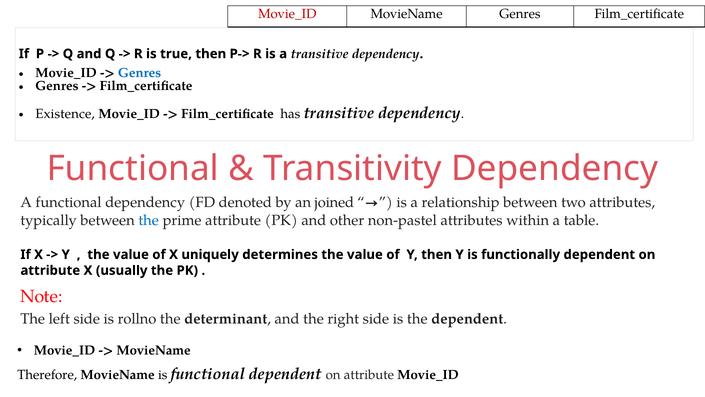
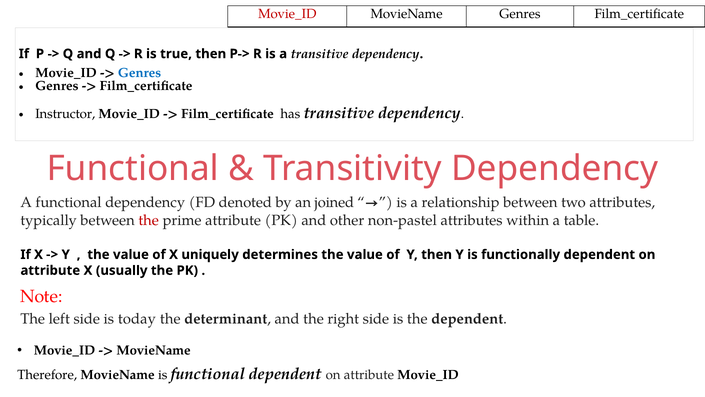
Existence: Existence -> Instructor (65, 114)
the colour: blue -> red (149, 220)
rollno: rollno -> today (137, 319)
